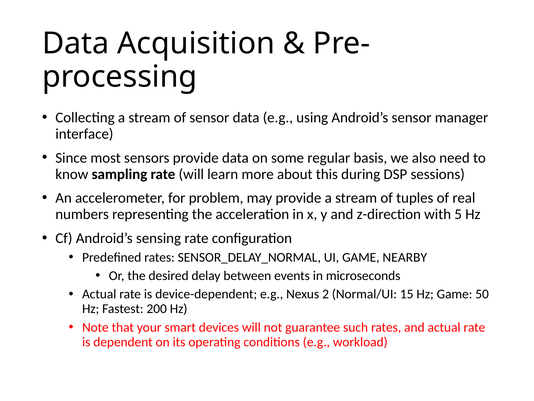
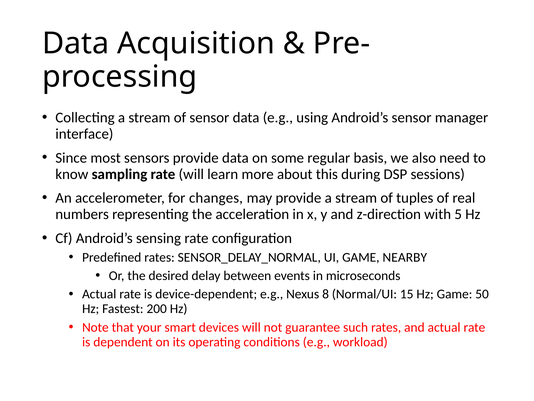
problem: problem -> changes (216, 198)
2: 2 -> 8 (326, 294)
